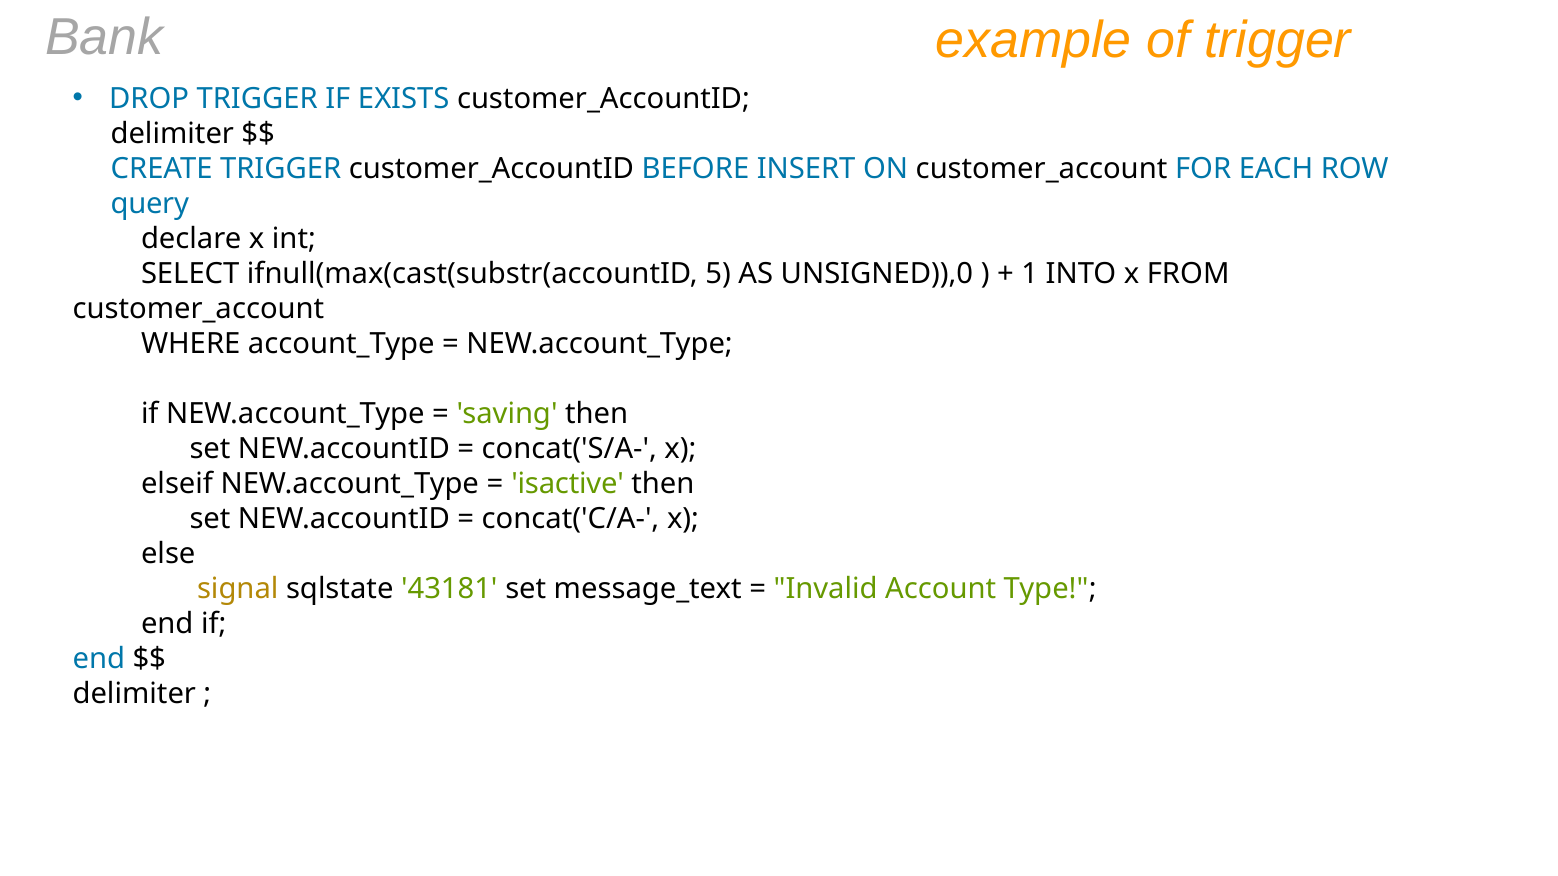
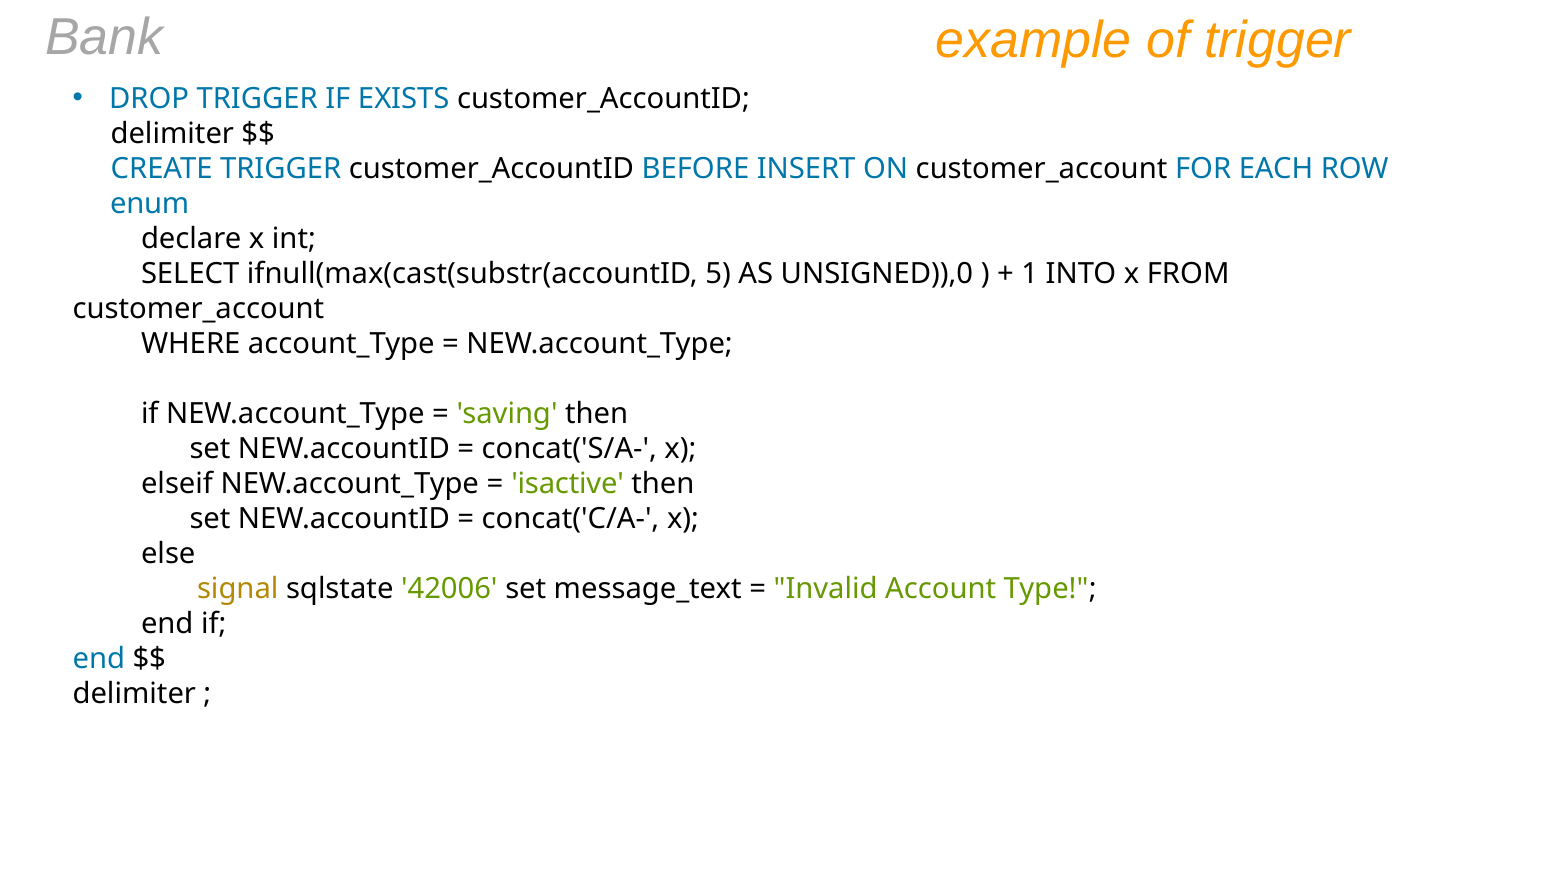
query: query -> enum (150, 204)
43181: 43181 -> 42006 (449, 589)
